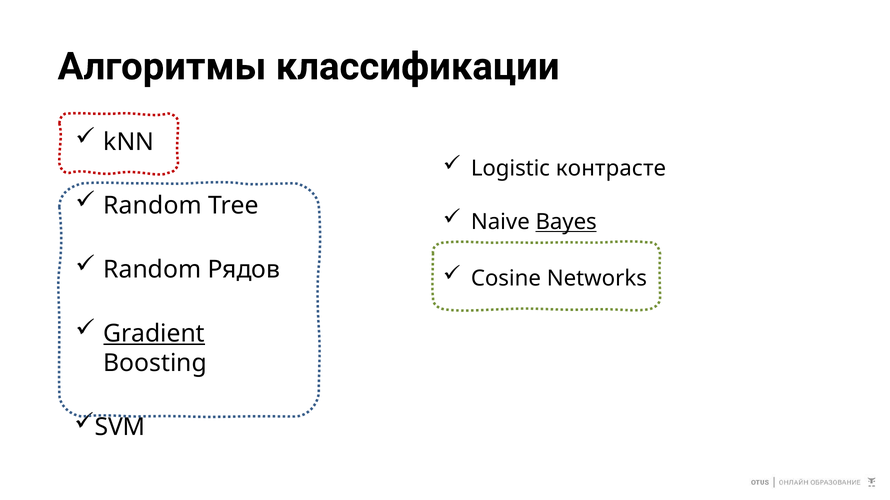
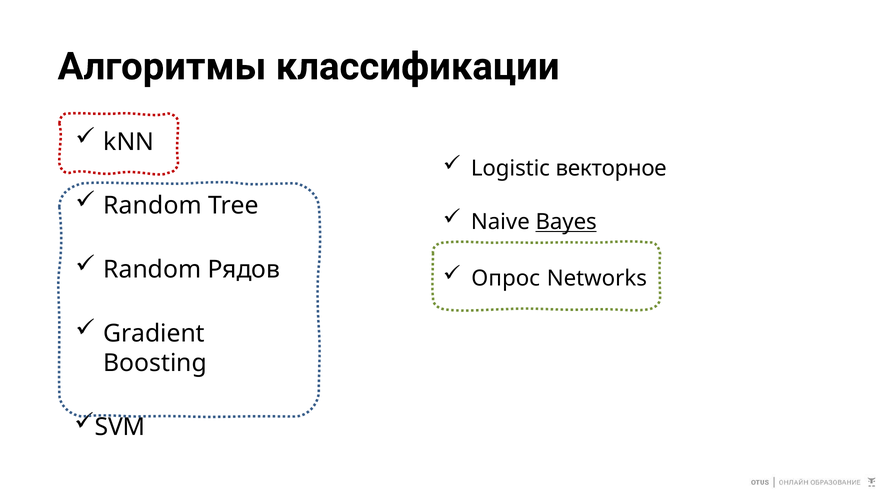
контрасте: контрасте -> векторное (611, 169)
Cosine: Cosine -> Опрос (506, 279)
Gradient underline: present -> none (154, 334)
